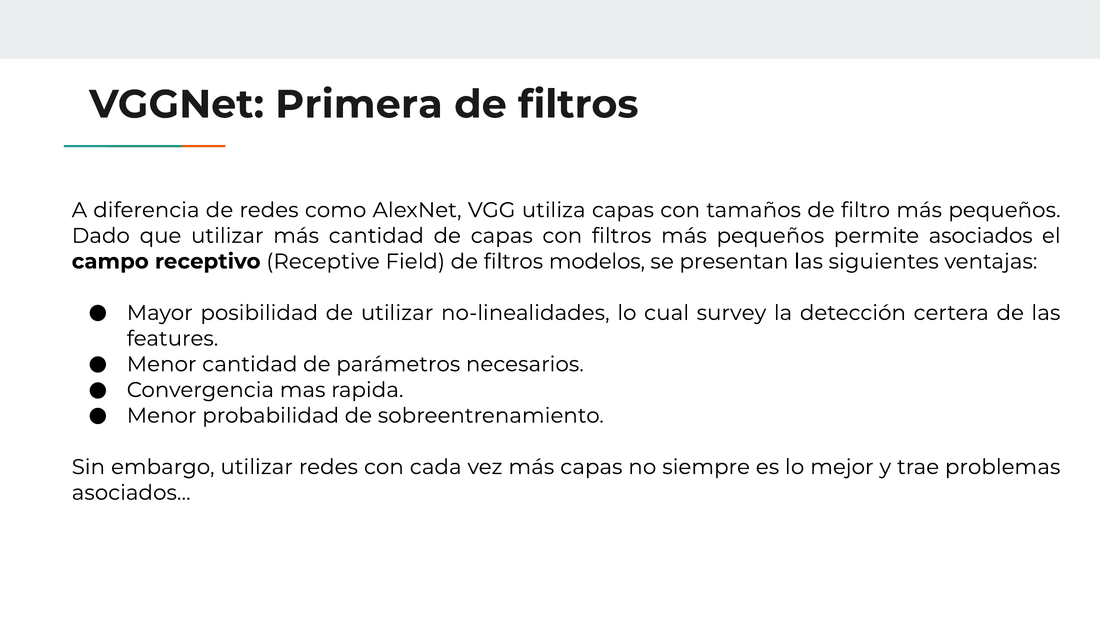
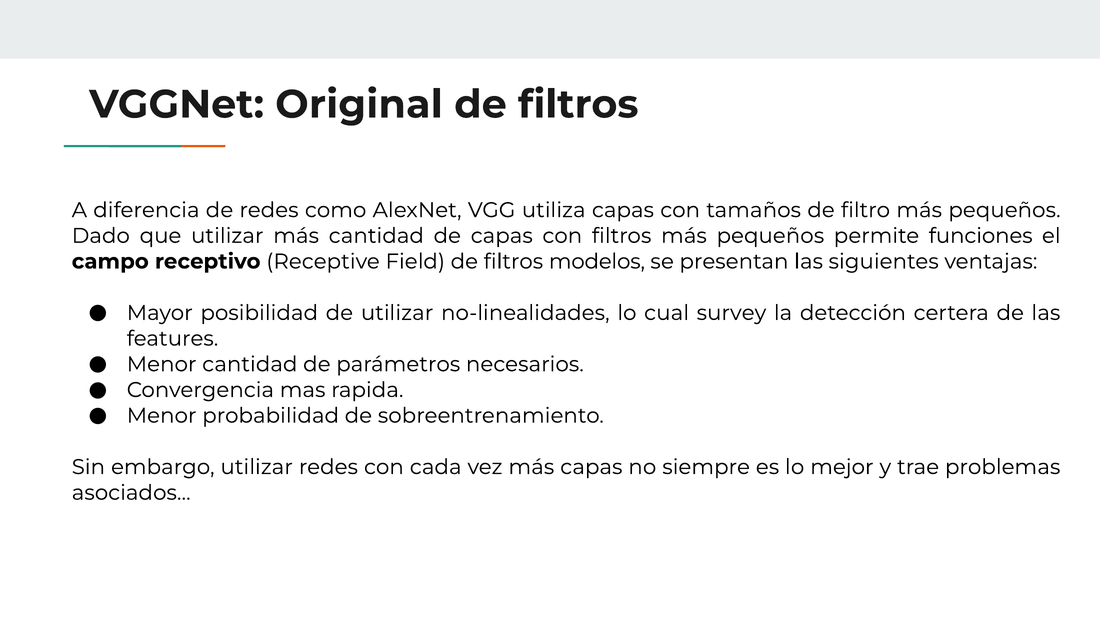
Primera: Primera -> Original (359, 104)
permite asociados: asociados -> funciones (981, 236)
